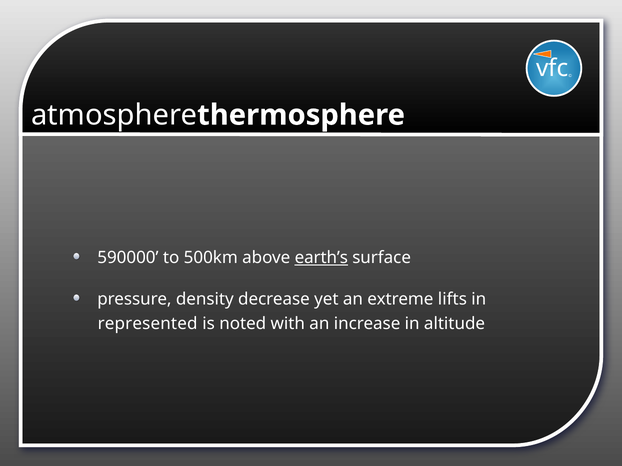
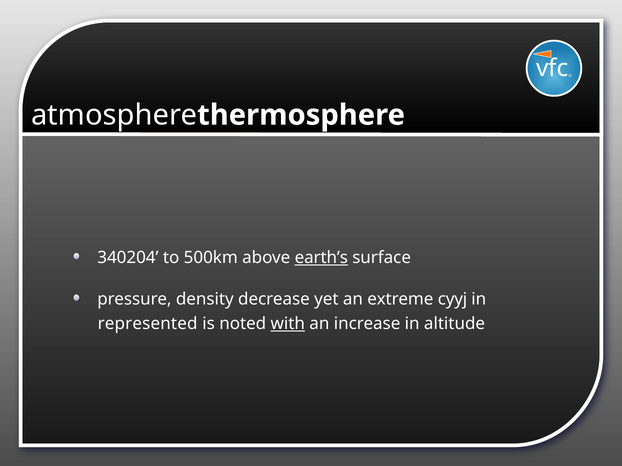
590000: 590000 -> 340204 (128, 258)
lifts: lifts -> cyyj (452, 299)
with underline: none -> present (288, 324)
